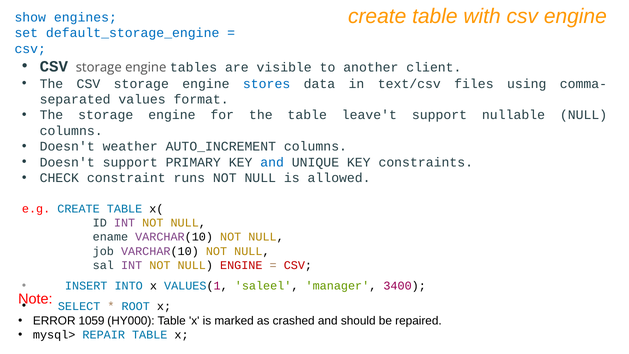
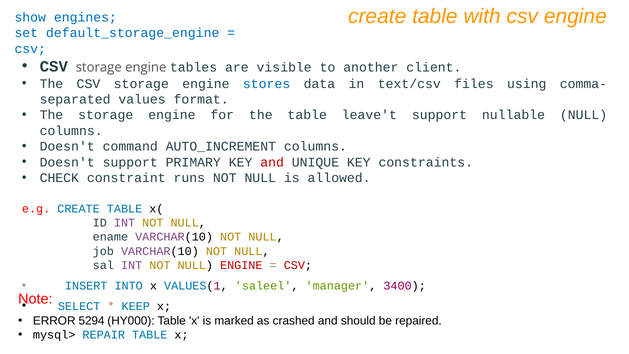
weather: weather -> command (130, 147)
and colour: blue -> red (272, 162)
ROOT: ROOT -> KEEP (136, 306)
1059: 1059 -> 5294 (92, 321)
